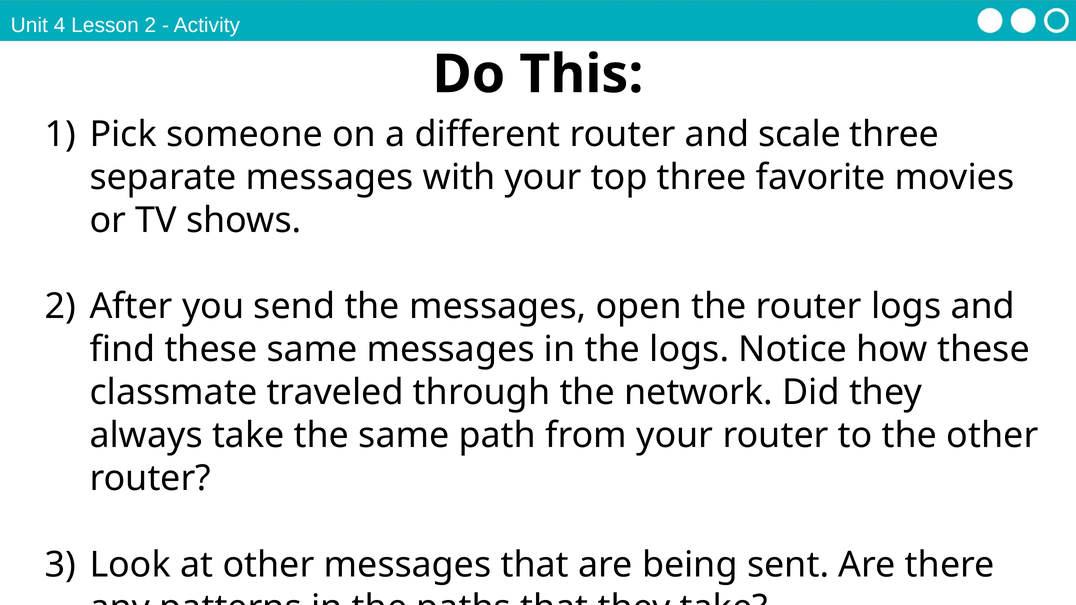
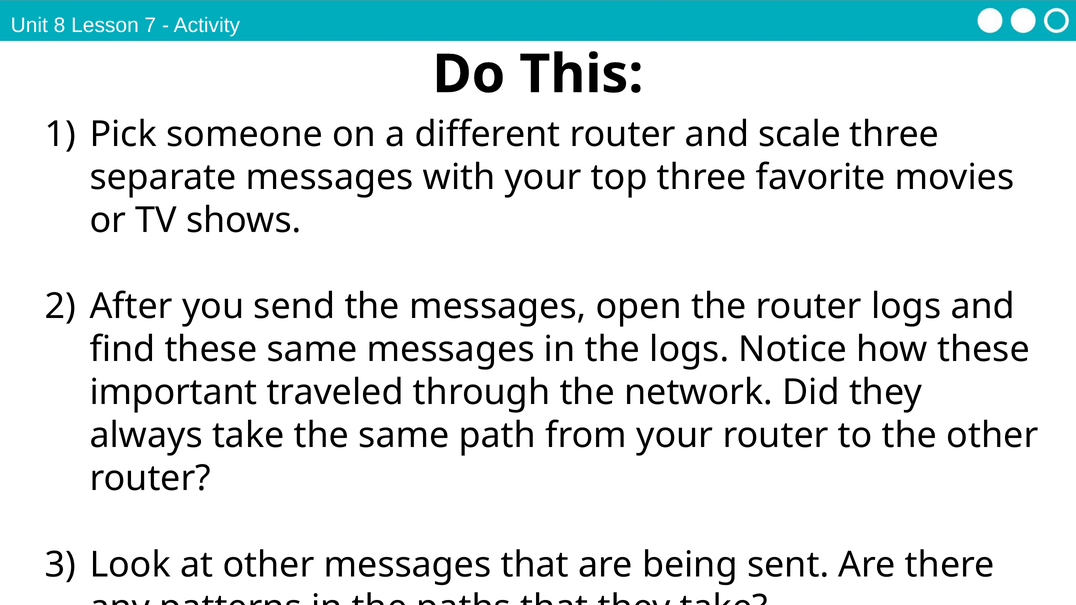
4: 4 -> 8 (60, 25)
Lesson 2: 2 -> 7 (150, 25)
classmate: classmate -> important (174, 393)
